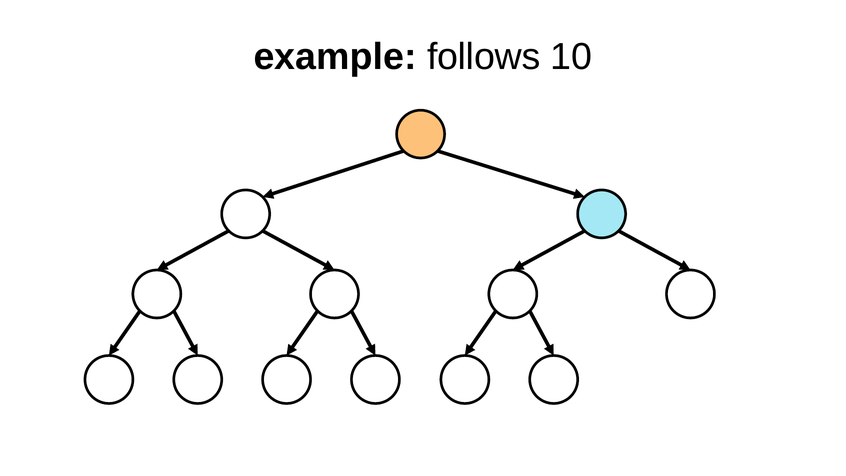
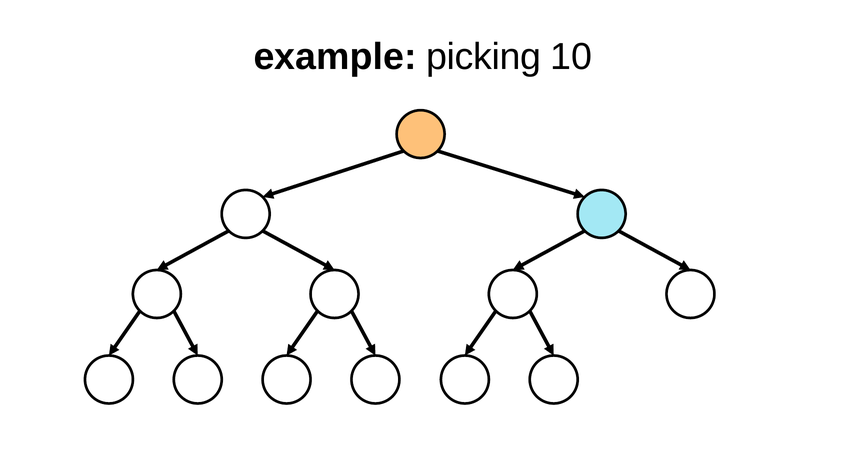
follows: follows -> picking (484, 57)
